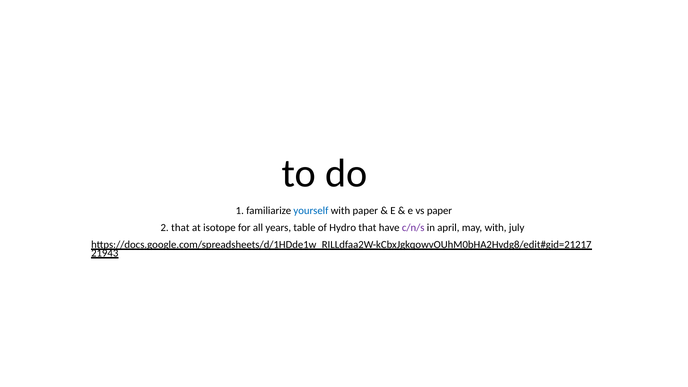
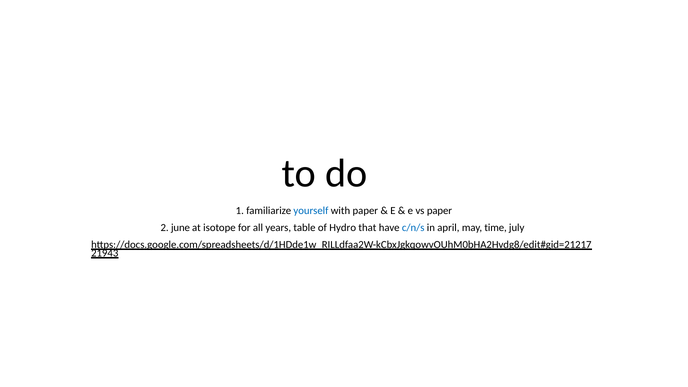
2 that: that -> june (180, 228)
c/n/s colour: purple -> blue (413, 228)
may with: with -> time (496, 228)
